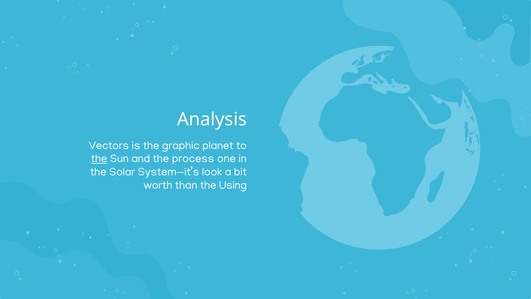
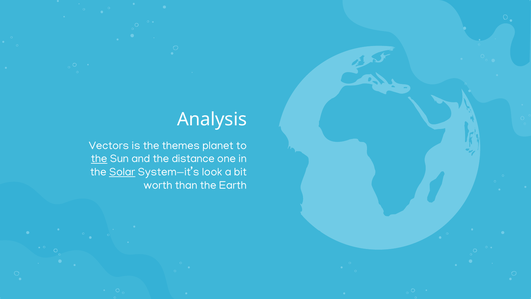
graphic: graphic -> themes (181, 145)
process: process -> distance (193, 158)
Solar underline: none -> present (122, 172)
Using: Using -> Earth (233, 185)
